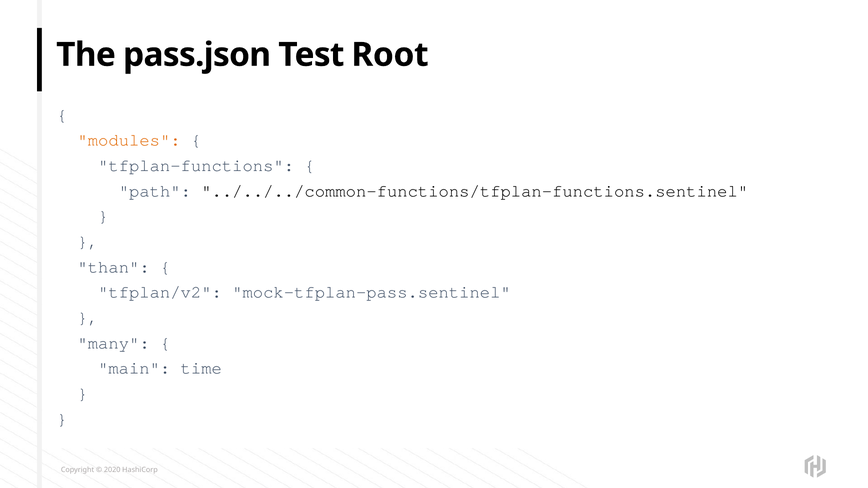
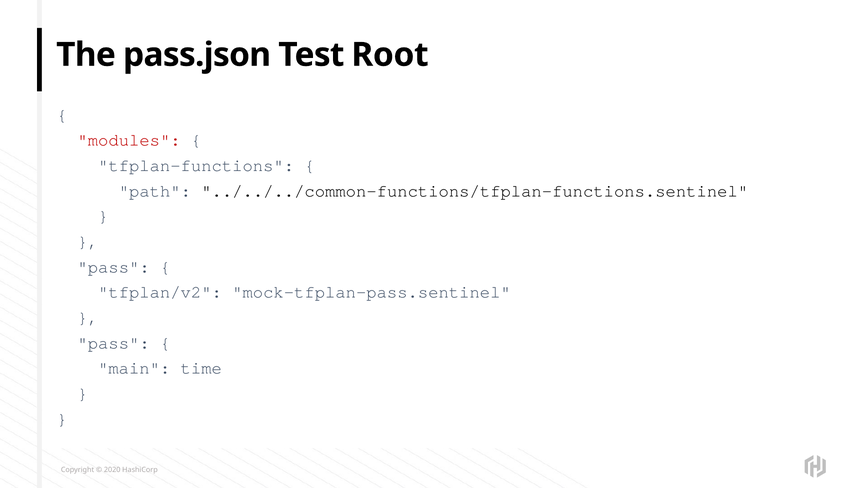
modules colour: orange -> red (129, 140)
than: than -> pass (114, 267)
many: many -> pass (114, 343)
